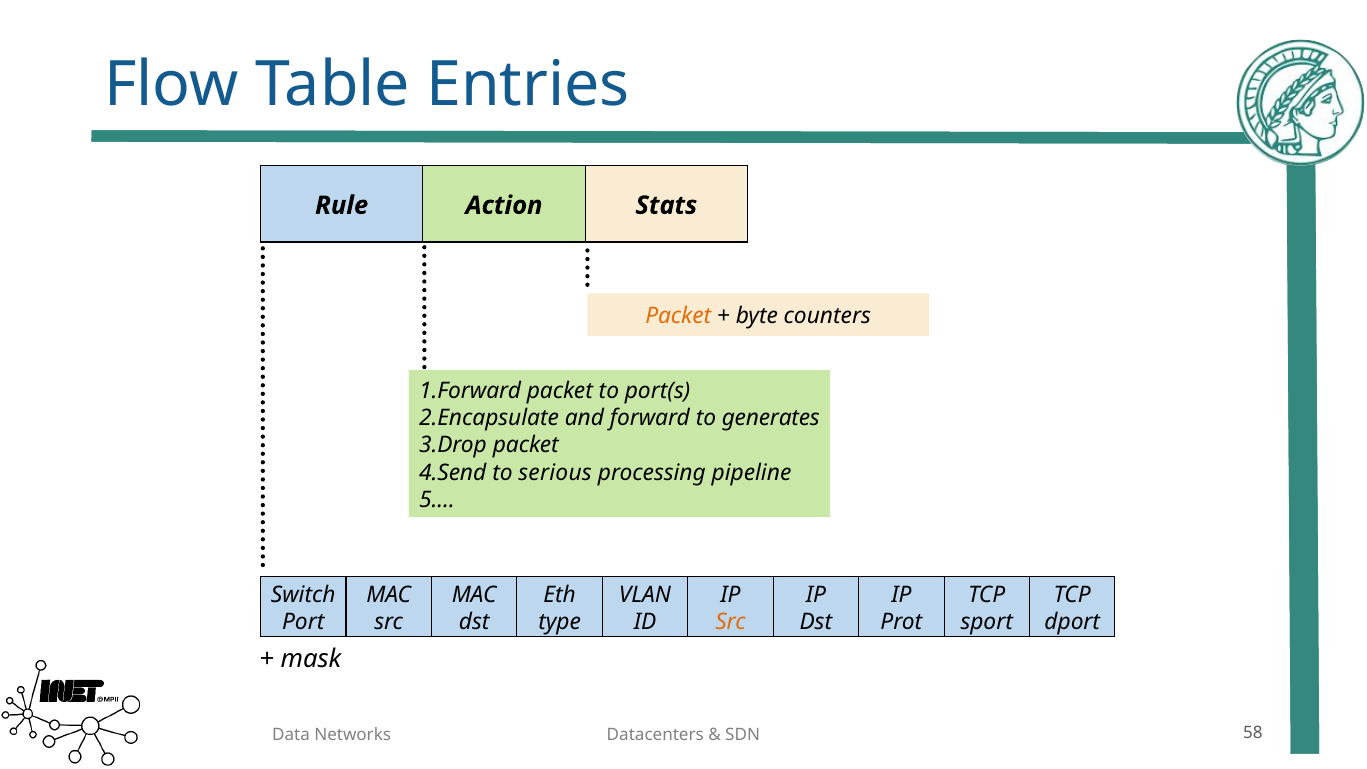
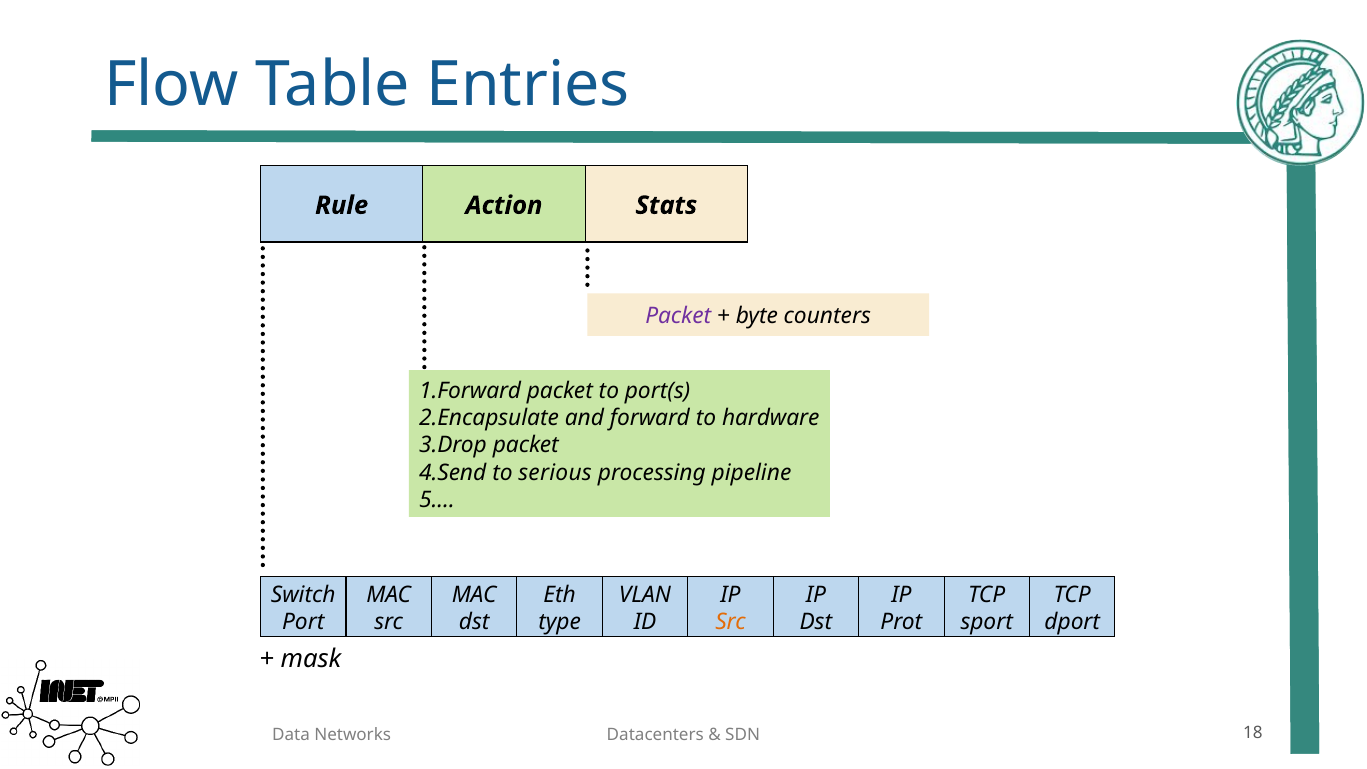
Packet colour: orange -> purple (678, 316)
generates: generates -> hardware (771, 418)
58: 58 -> 18 (1253, 733)
